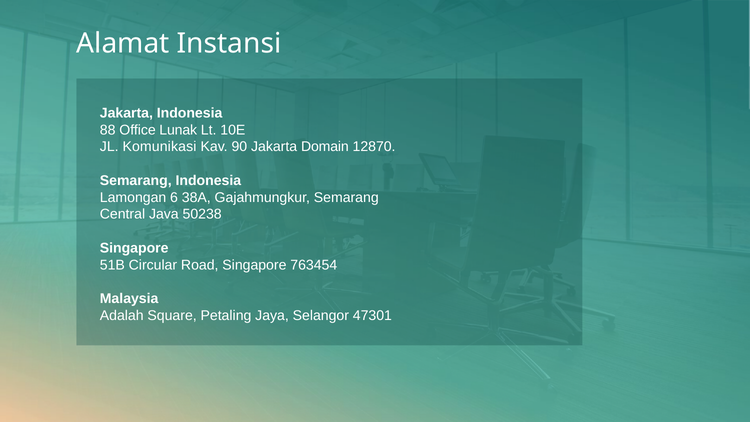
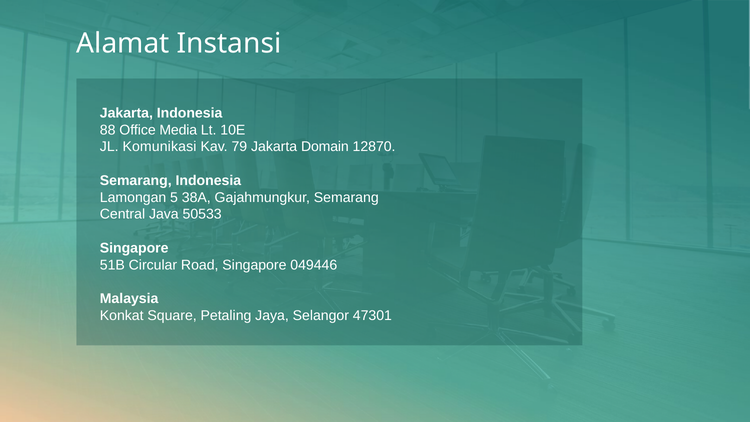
Lunak: Lunak -> Media (178, 130)
90: 90 -> 79 (239, 147)
6: 6 -> 5 (174, 197)
50238: 50238 -> 50533 (202, 214)
763454: 763454 -> 049446 (314, 265)
Adalah: Adalah -> Konkat (122, 316)
